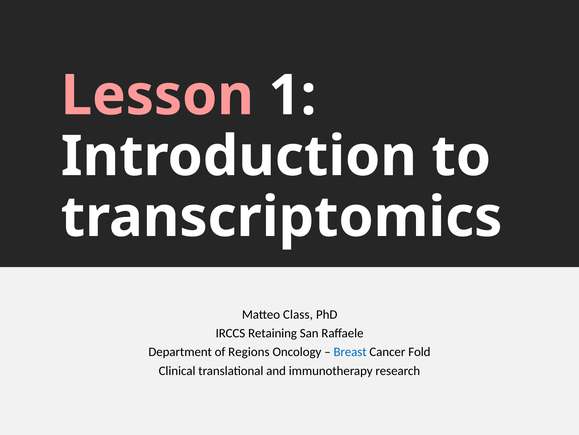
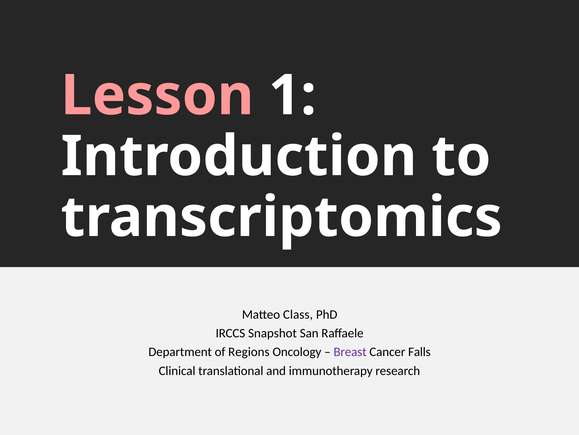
Retaining: Retaining -> Snapshot (272, 333)
Breast colour: blue -> purple (350, 351)
Fold: Fold -> Falls (419, 351)
